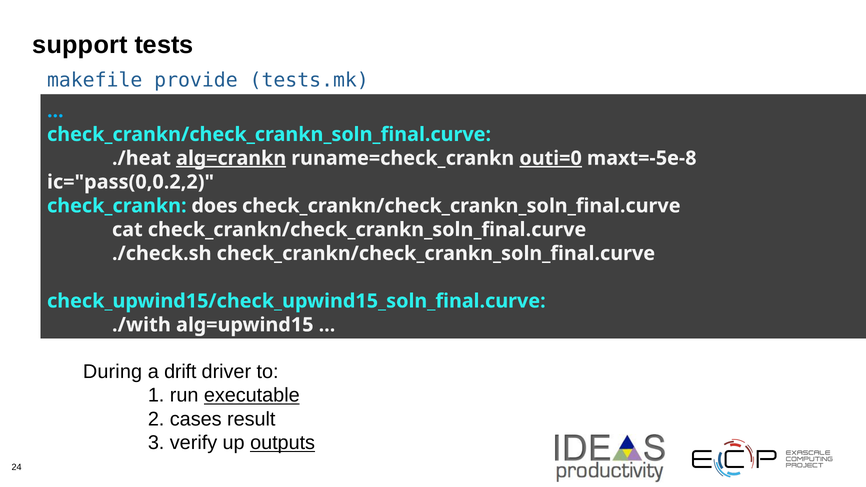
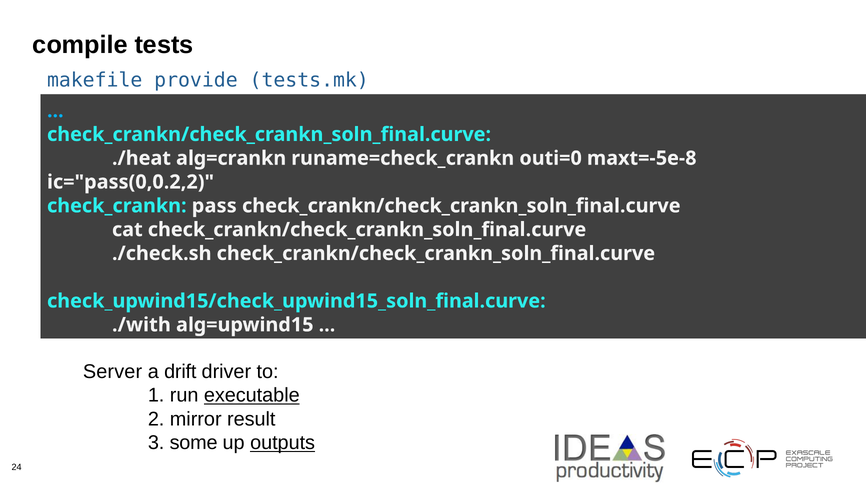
support: support -> compile (80, 45)
alg=crankn underline: present -> none (231, 158)
outi=0 underline: present -> none (551, 158)
does: does -> pass (214, 206)
During: During -> Server (113, 372)
cases: cases -> mirror (196, 419)
verify: verify -> some (194, 443)
